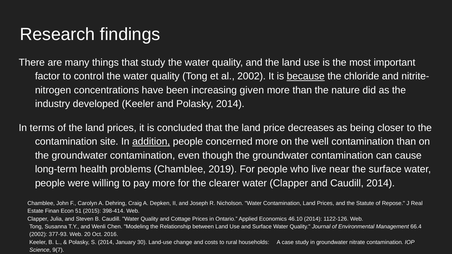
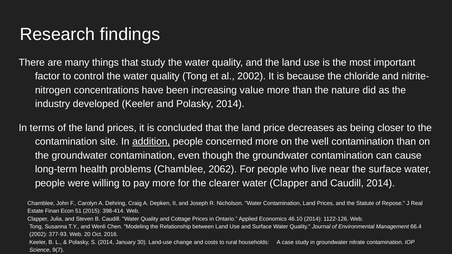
because underline: present -> none (306, 76)
given: given -> value (252, 90)
2019: 2019 -> 2062 (223, 169)
